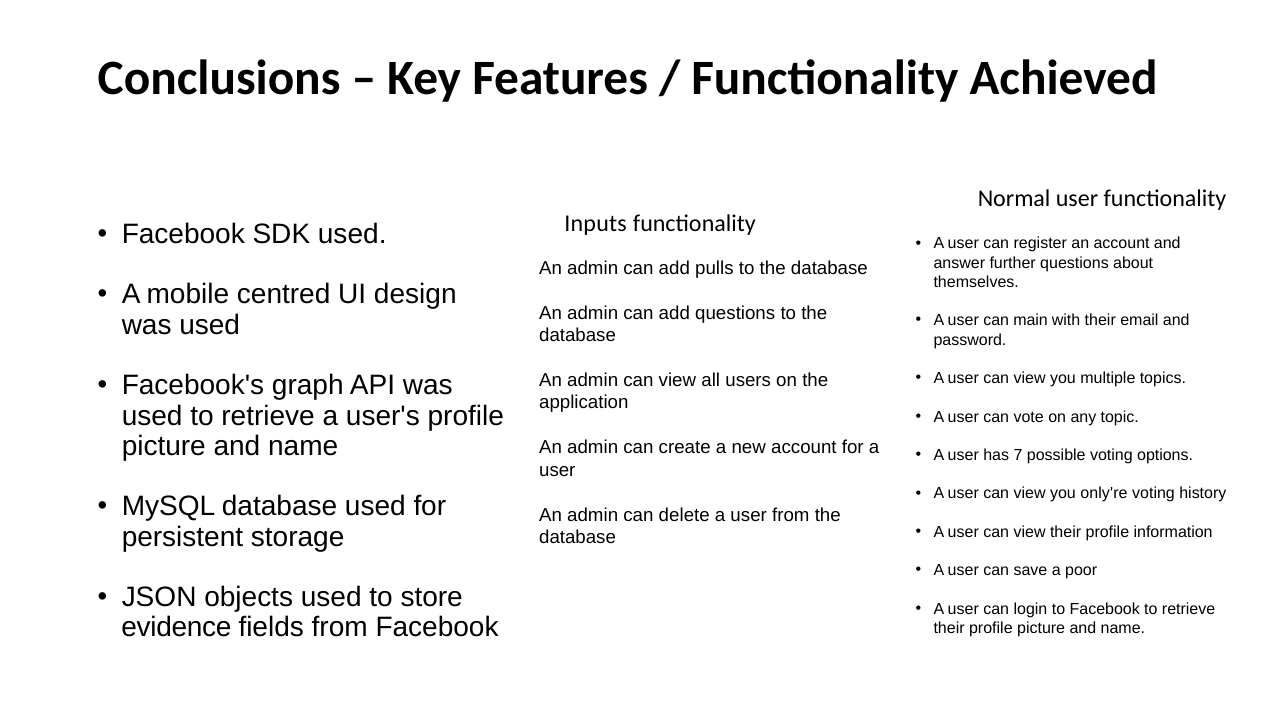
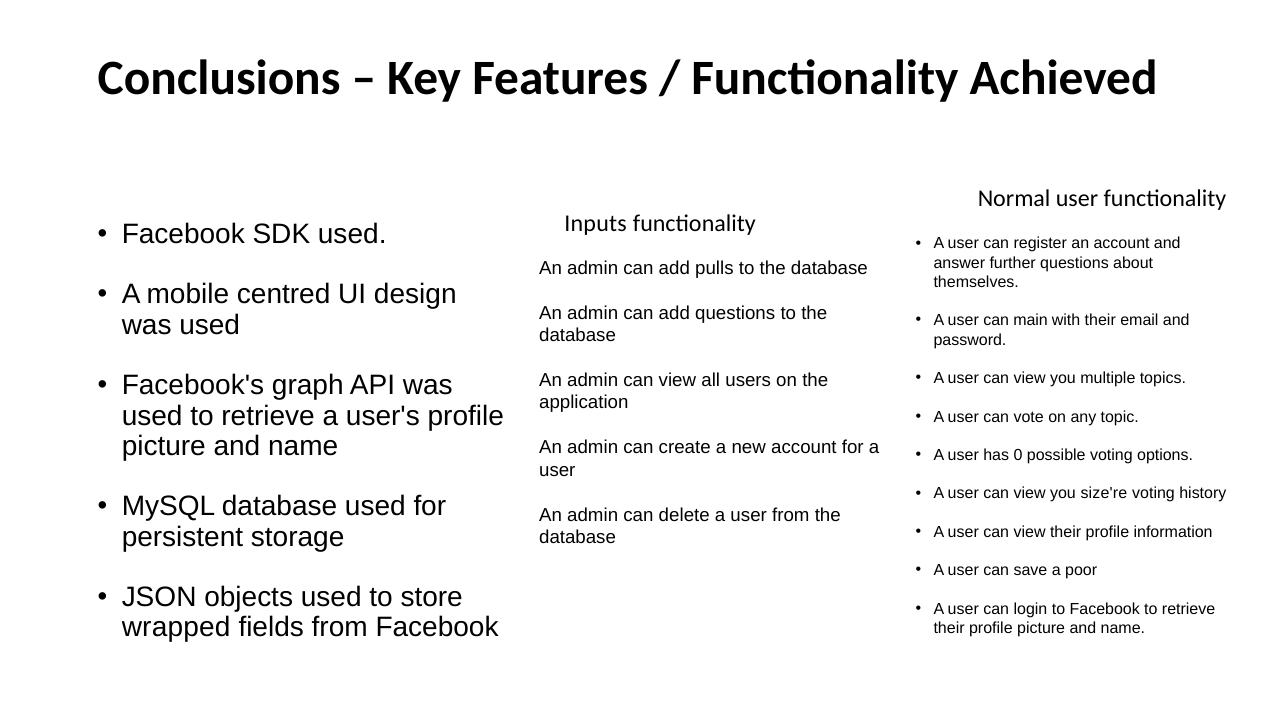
7: 7 -> 0 (1018, 455)
only're: only're -> size're (1104, 494)
evidence: evidence -> wrapped (176, 628)
